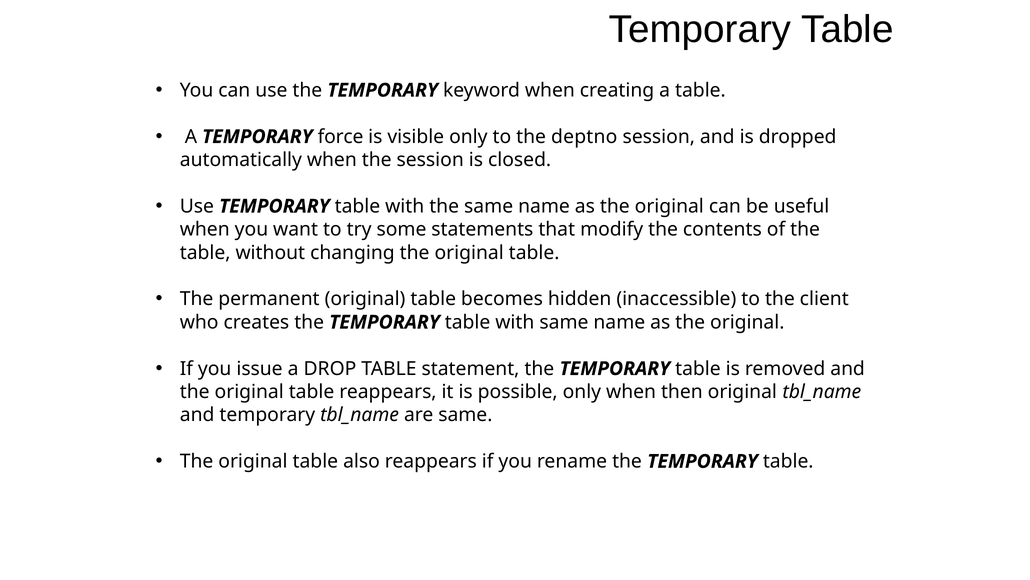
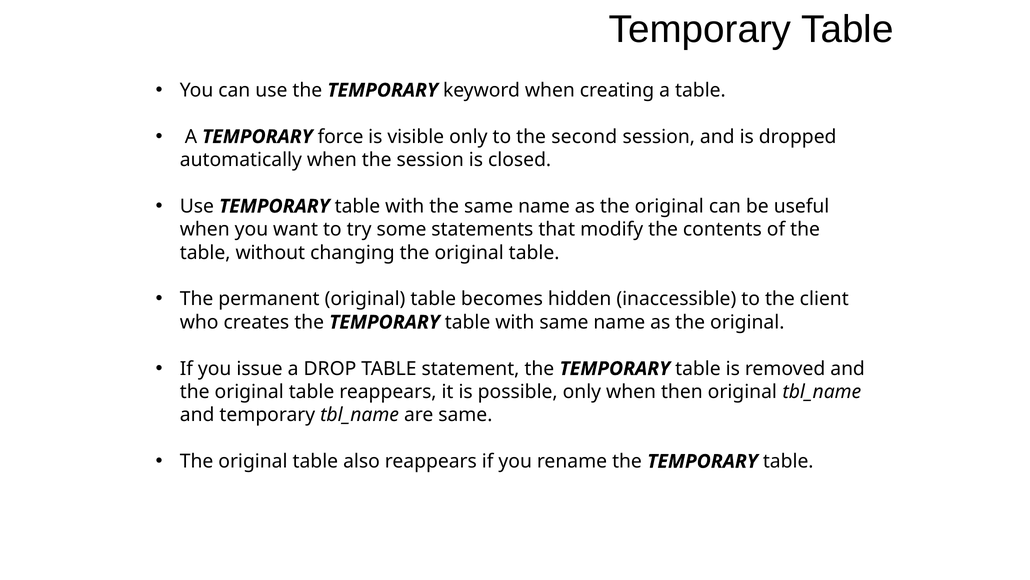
deptno: deptno -> second (584, 137)
